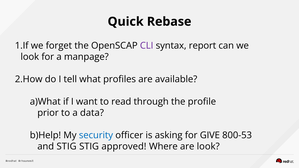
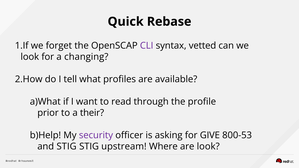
report: report -> vetted (202, 46)
manpage: manpage -> changing (86, 57)
data: data -> their (92, 113)
security colour: blue -> purple (96, 135)
approved: approved -> upstream (124, 147)
